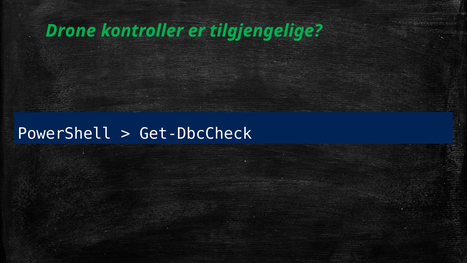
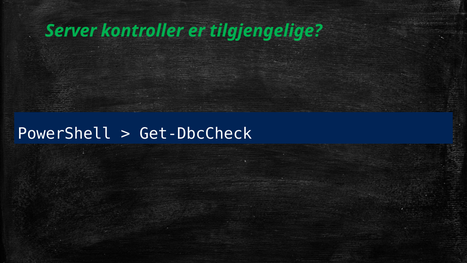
Drone: Drone -> Server (71, 31)
